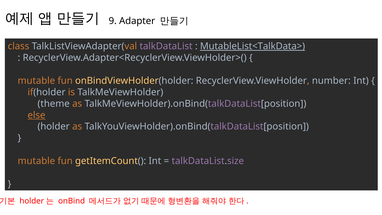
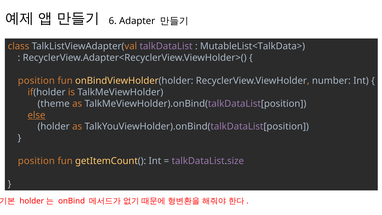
9: 9 -> 6 (113, 21)
MutableList<TalkData> underline: present -> none (253, 46)
mutable: mutable -> position (36, 81)
mutable: mutable -> position (36, 161)
